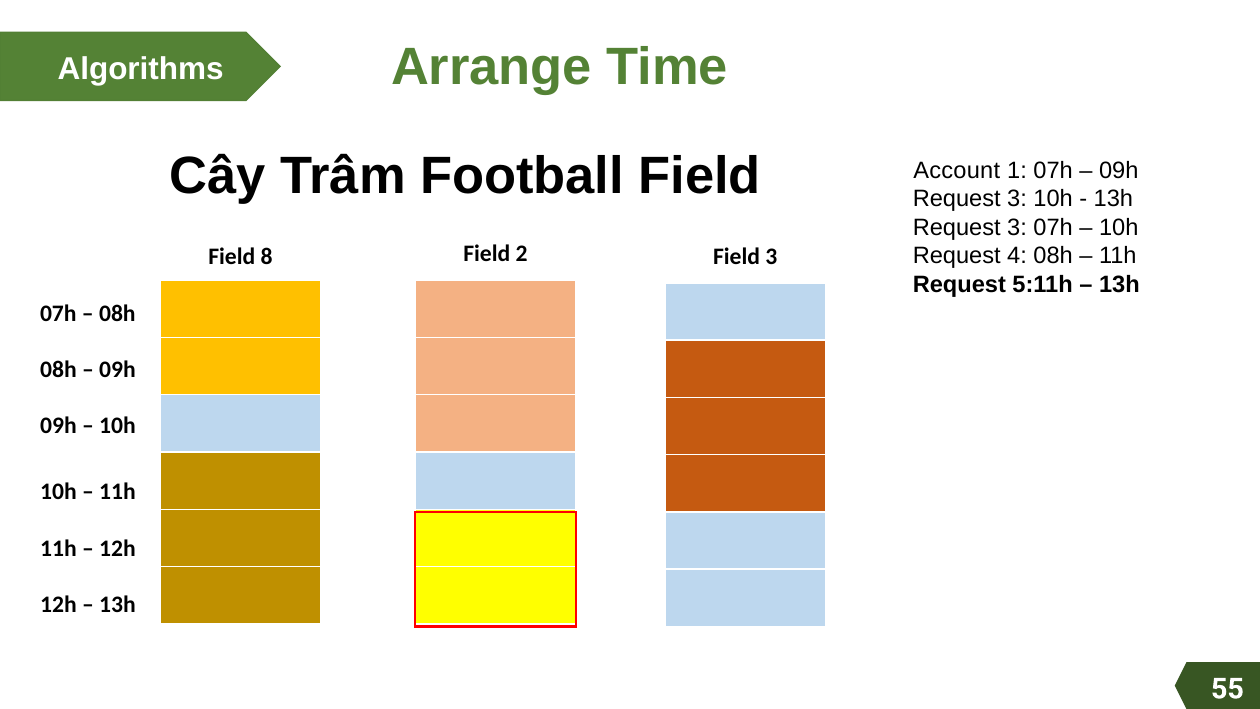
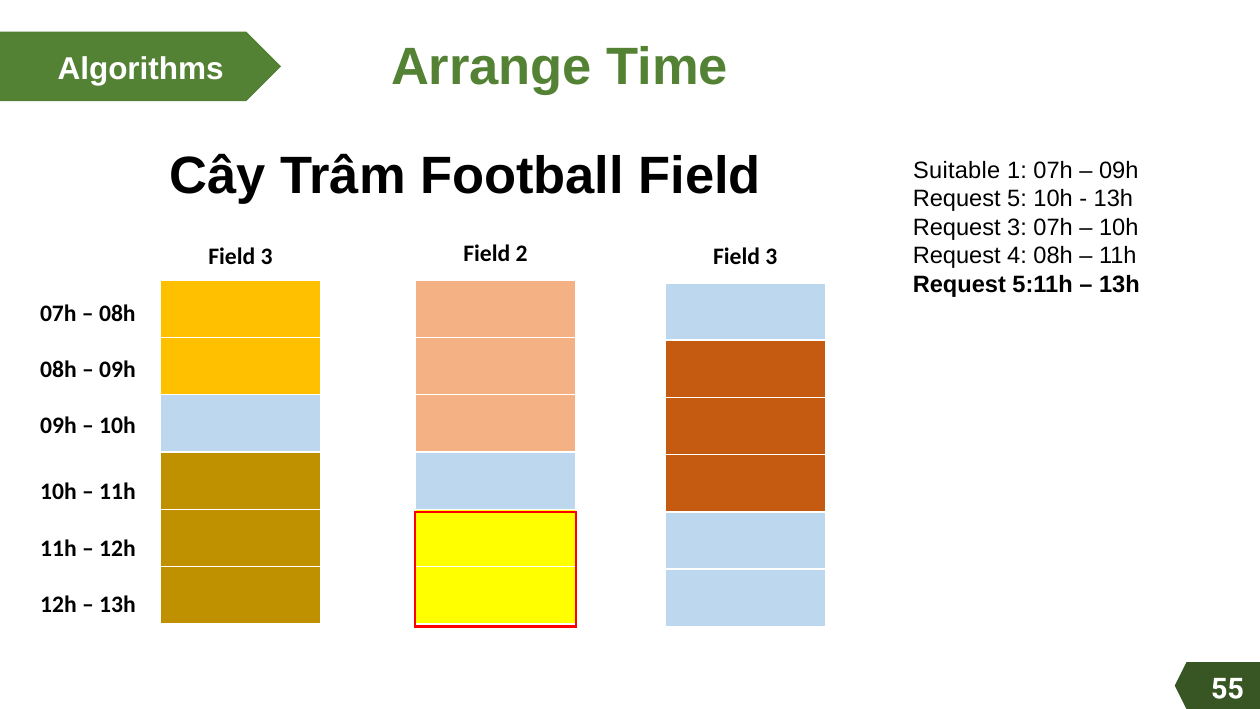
Account: Account -> Suitable (957, 171)
3: 3 -> 5 (1017, 199)
8: 8 -> 3 (267, 256)
